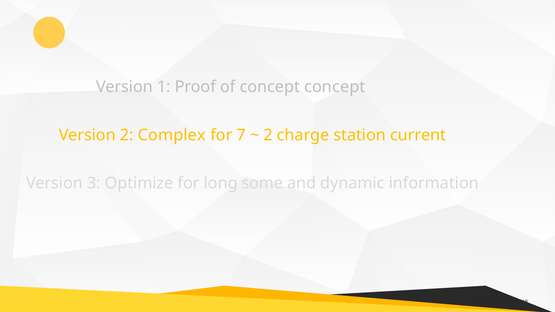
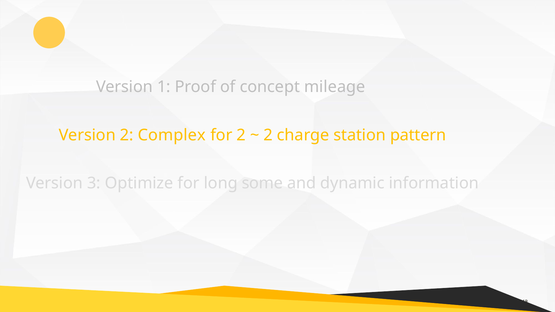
concept concept: concept -> mileage (335, 87)
for 7: 7 -> 2 (241, 135)
current: current -> pattern (418, 135)
